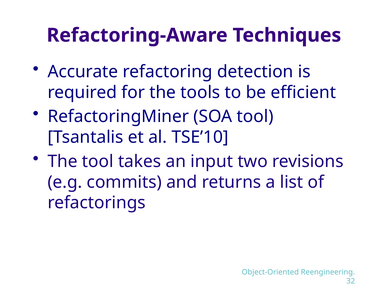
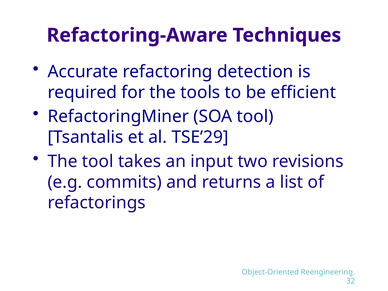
TSE’10: TSE’10 -> TSE’29 (200, 137)
